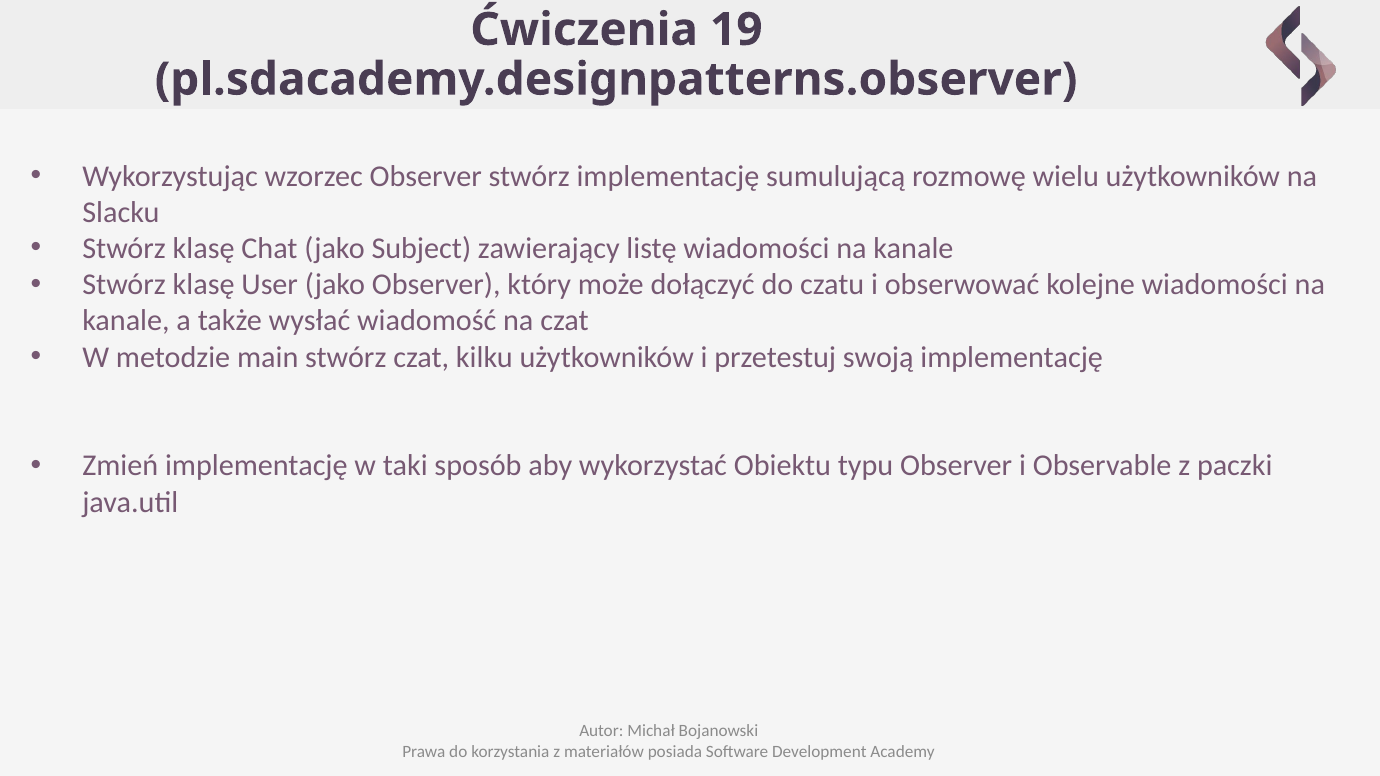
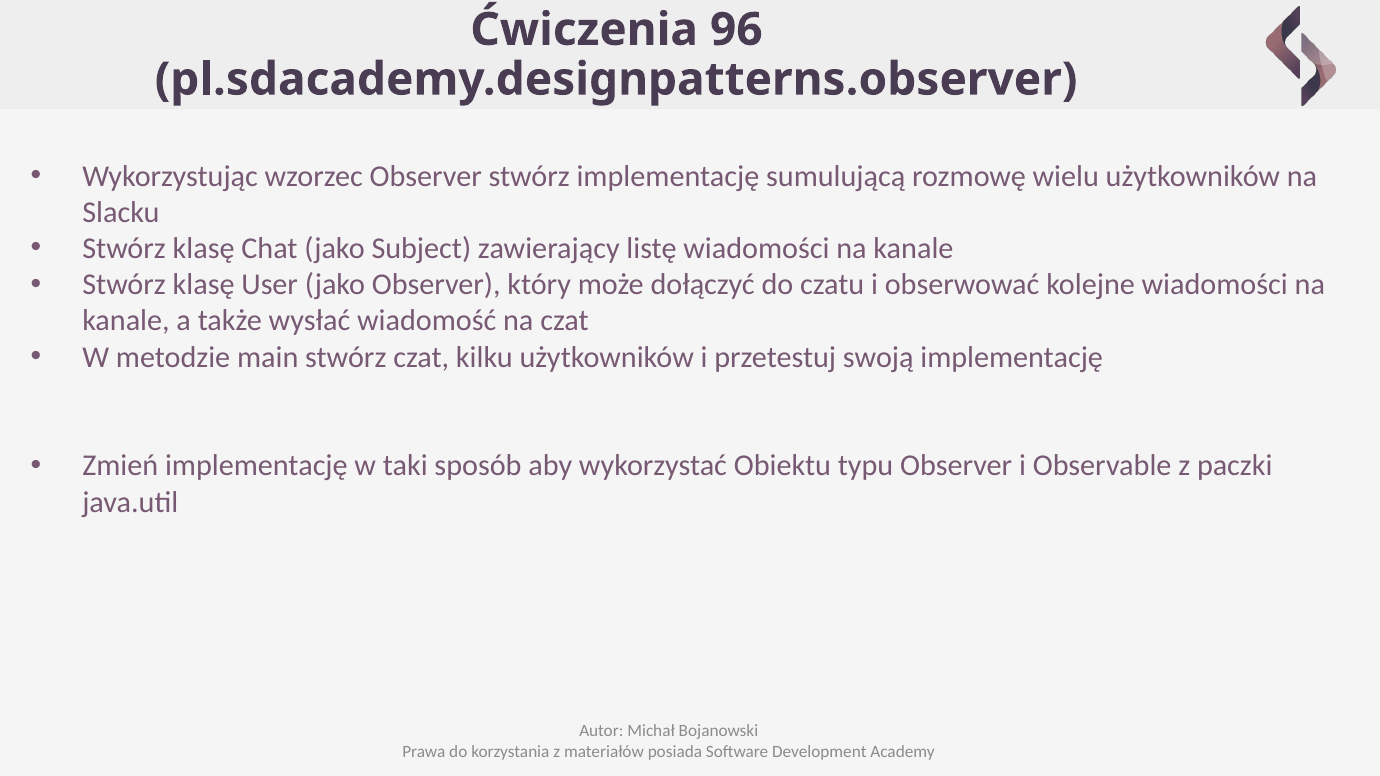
19: 19 -> 96 (736, 30)
